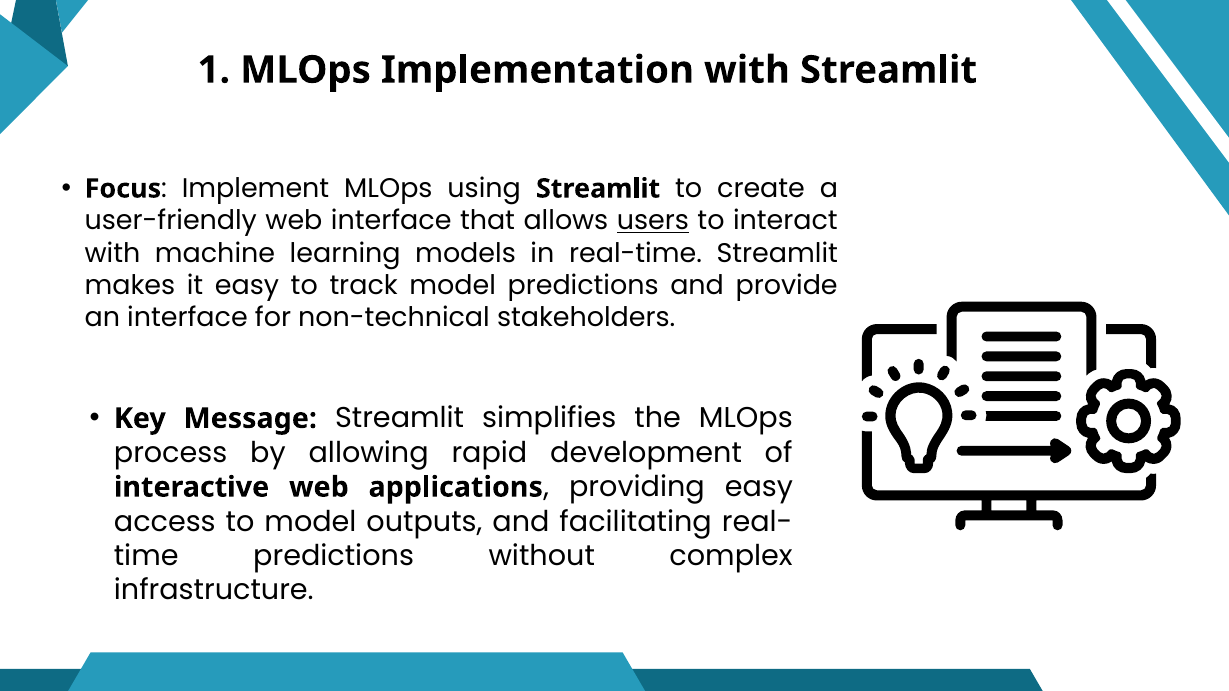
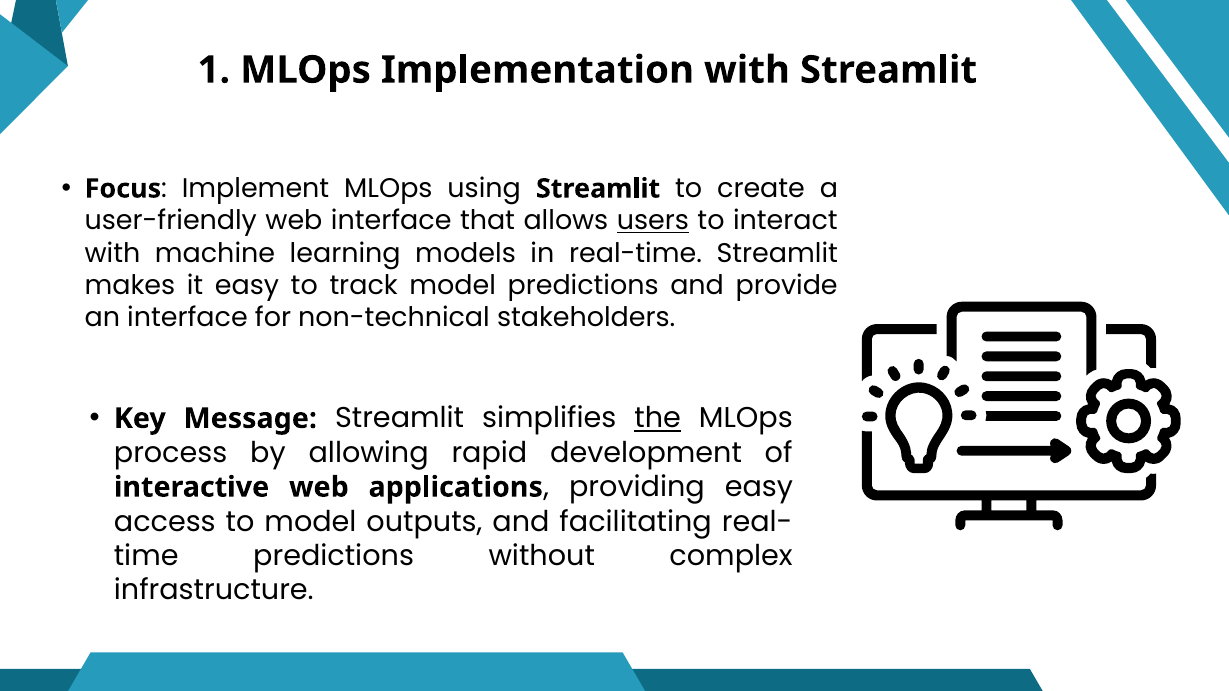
the underline: none -> present (658, 419)
